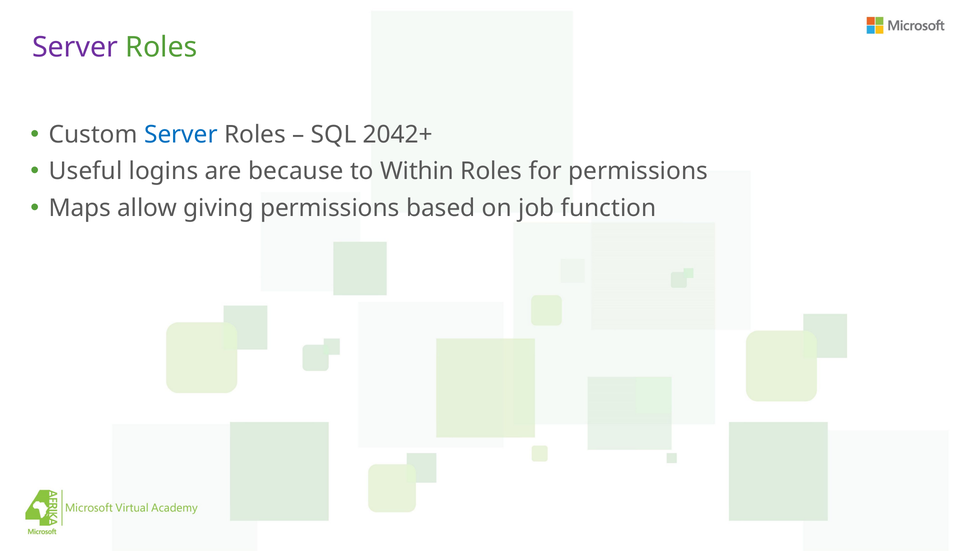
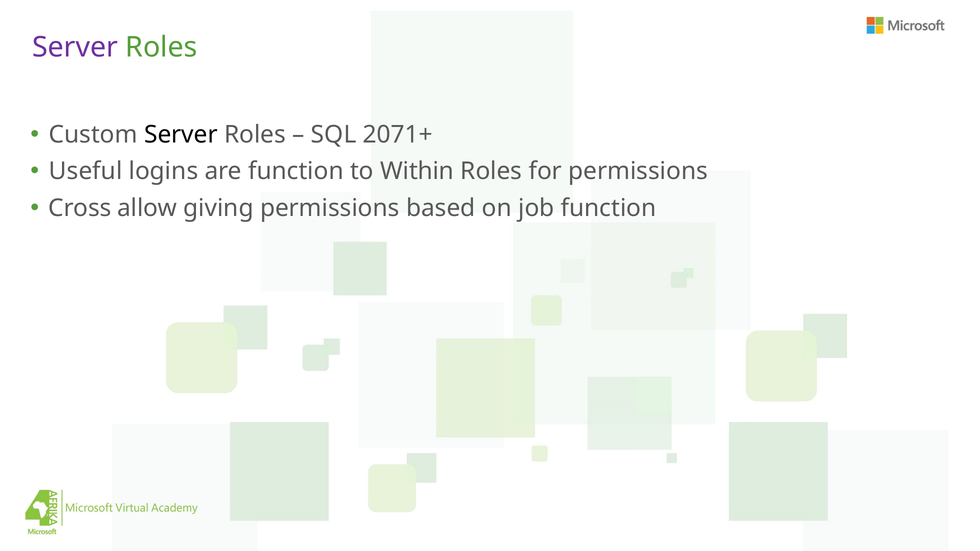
Server colour: blue -> black (181, 135)
2042+: 2042+ -> 2071+ (398, 135)
are because: because -> function (296, 171)
Maps: Maps -> Cross (80, 208)
